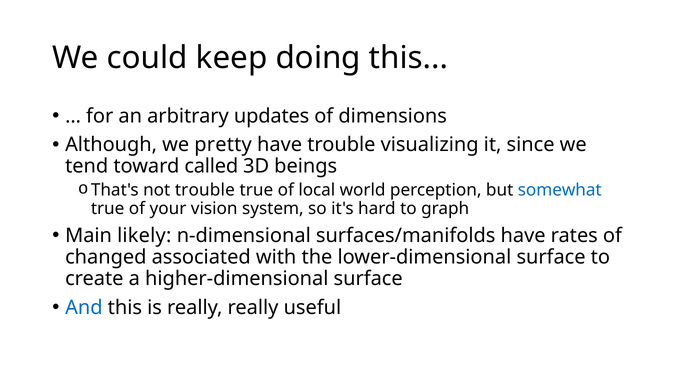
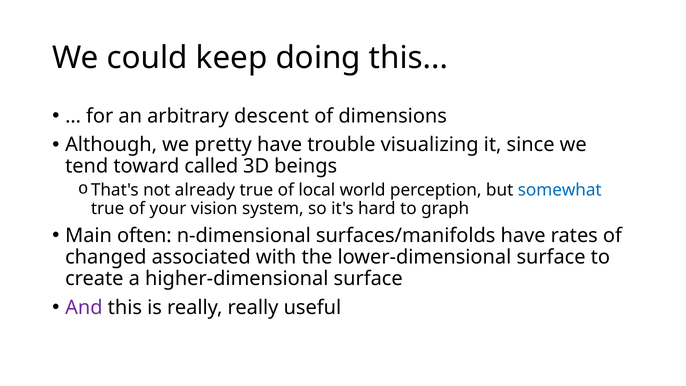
updates: updates -> descent (271, 116)
not trouble: trouble -> already (205, 190)
likely: likely -> often (144, 236)
And colour: blue -> purple (84, 307)
